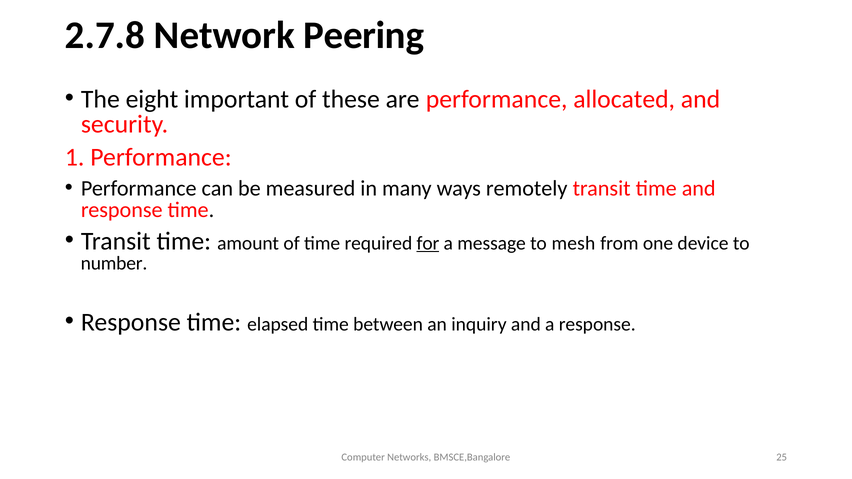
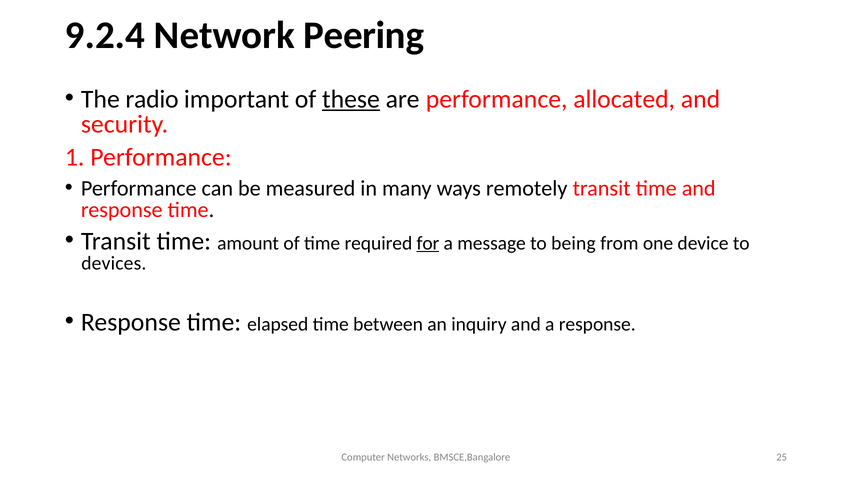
2.7.8: 2.7.8 -> 9.2.4 (105, 36)
eight: eight -> radio (152, 99)
these underline: none -> present (351, 99)
mesh: mesh -> being (573, 243)
number: number -> devices (114, 264)
